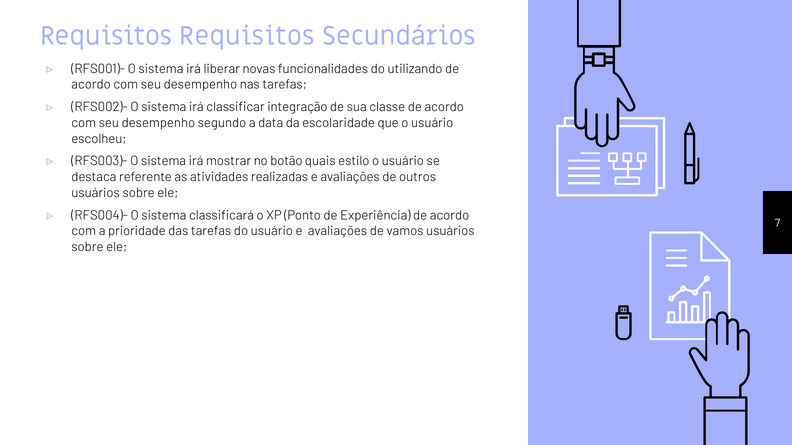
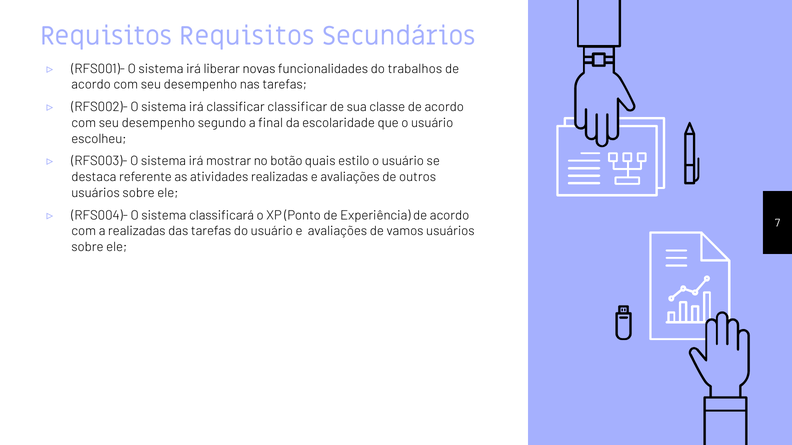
utilizando: utilizando -> trabalhos (415, 69)
classificar integração: integração -> classificar (297, 107)
data: data -> final (271, 123)
a prioridade: prioridade -> realizadas (137, 231)
